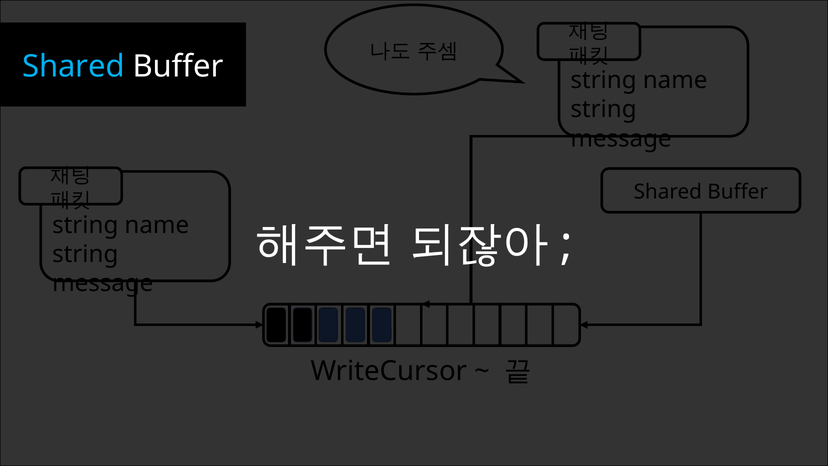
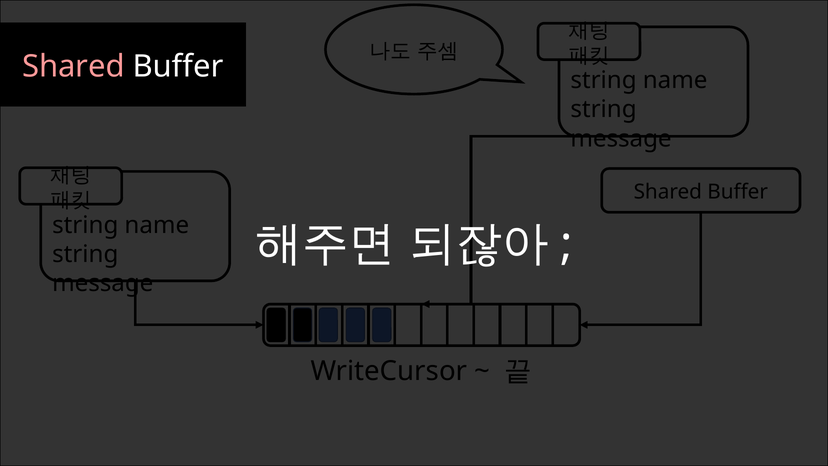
Shared colour: light blue -> pink (73, 67)
